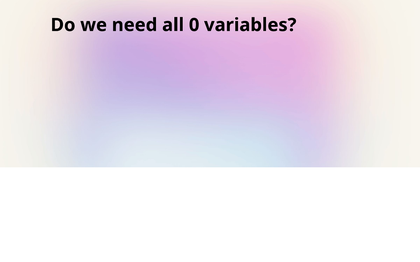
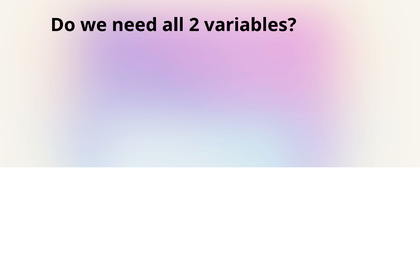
0: 0 -> 2 (194, 25)
